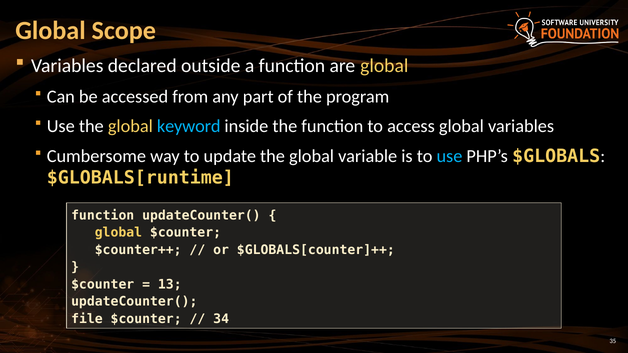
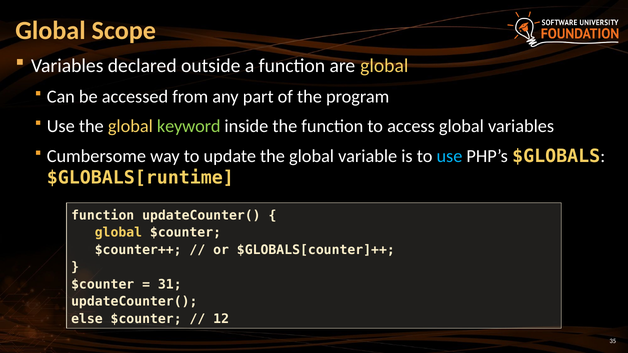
keyword colour: light blue -> light green (189, 126)
13: 13 -> 31 (170, 285)
file: file -> else (87, 319)
34: 34 -> 12 (221, 319)
